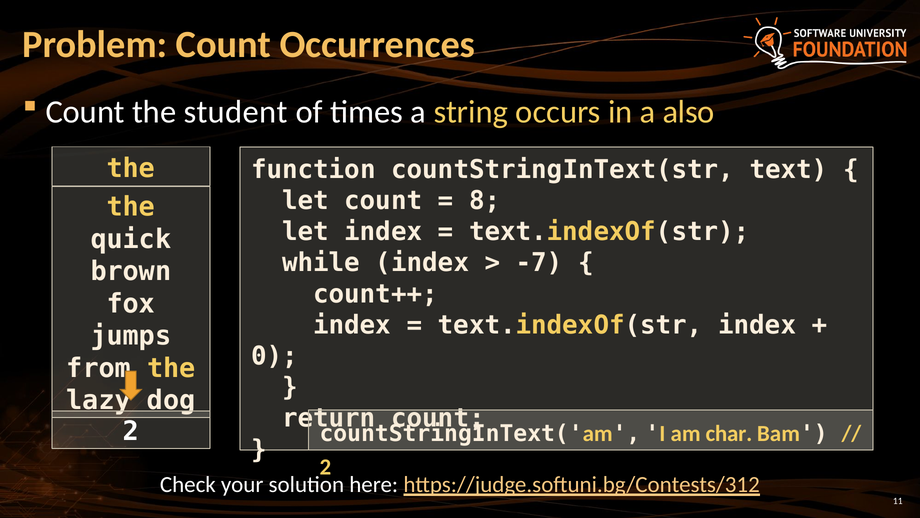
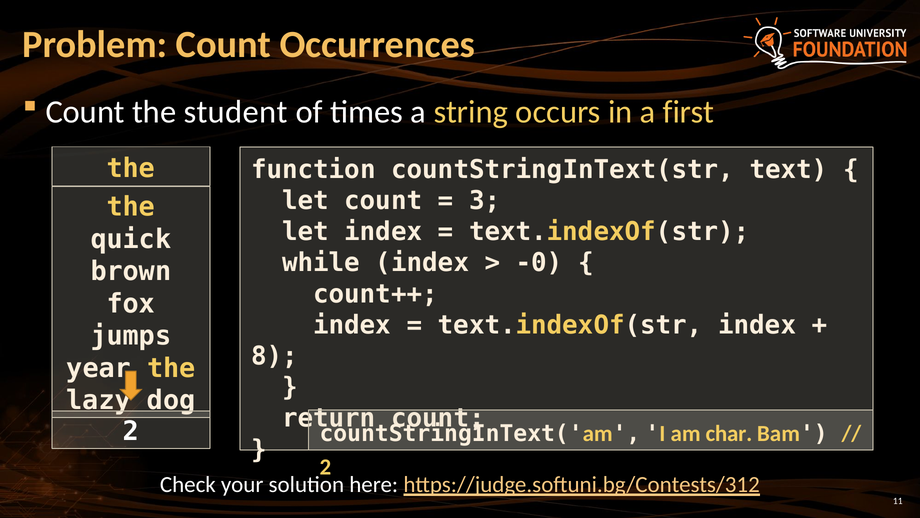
also: also -> first (689, 112)
8: 8 -> 3 (485, 201)
-7: -7 -> -0 (539, 263)
0: 0 -> 8 (274, 356)
from: from -> year (99, 368)
